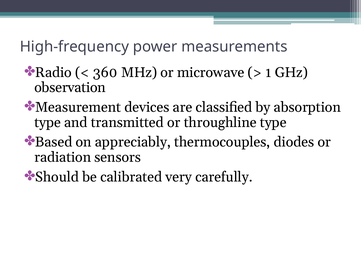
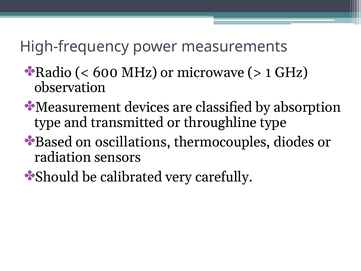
360: 360 -> 600 (105, 72)
appreciably: appreciably -> oscillations (133, 142)
